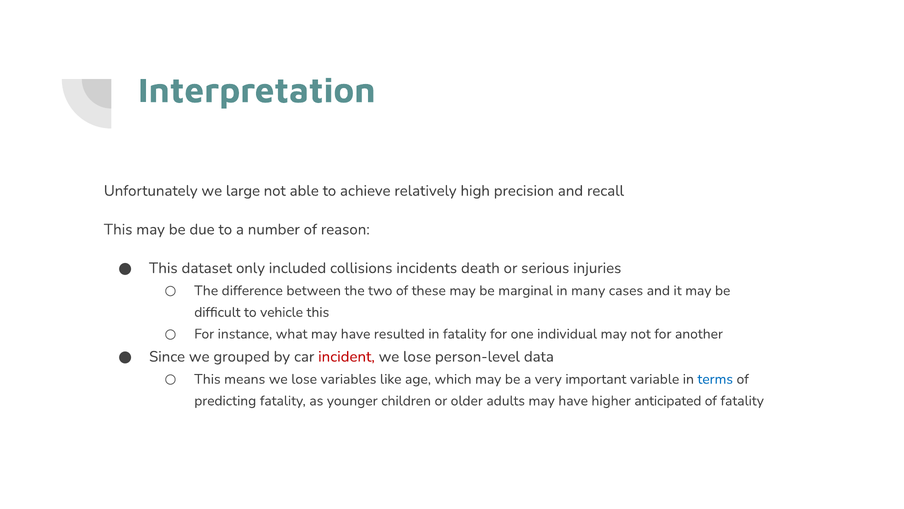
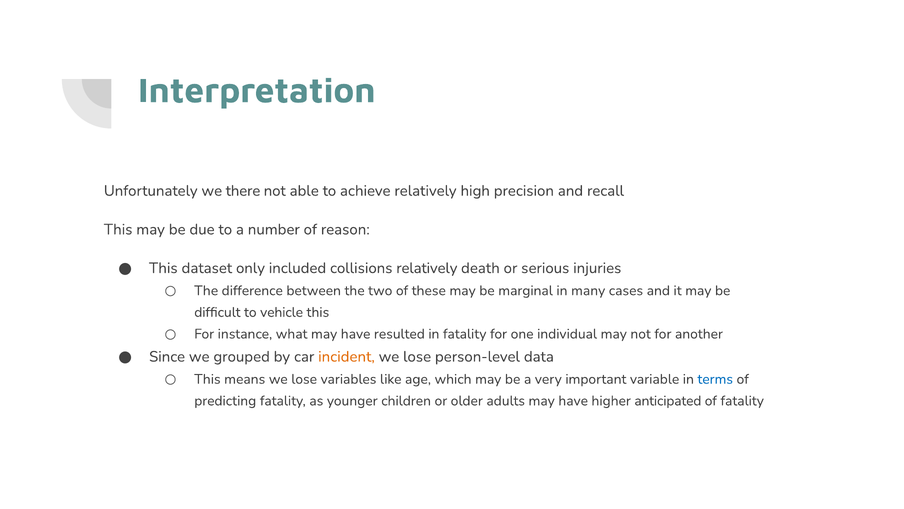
large: large -> there (243, 191)
collisions incidents: incidents -> relatively (427, 268)
incident colour: red -> orange (346, 356)
